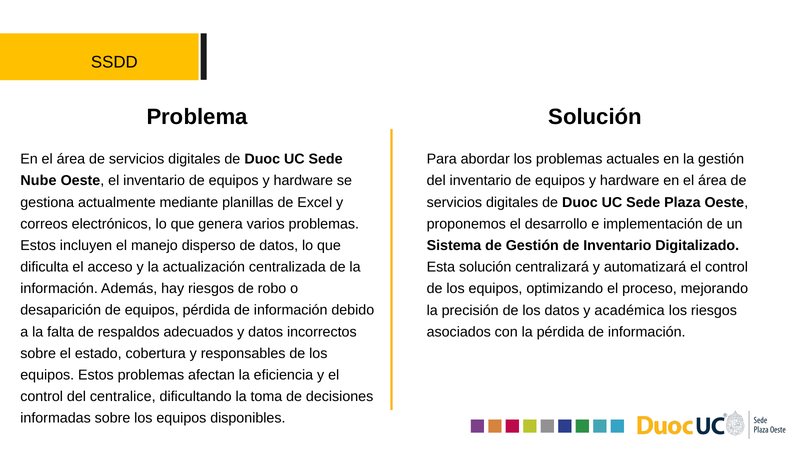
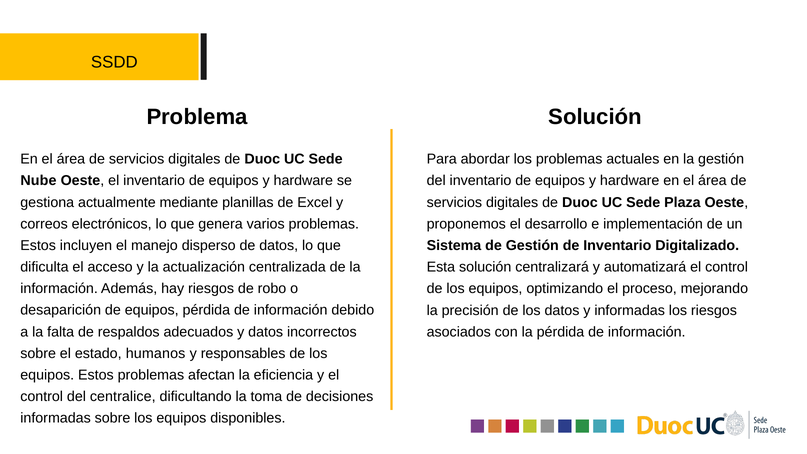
y académica: académica -> informadas (630, 310)
cobertura: cobertura -> humanos (156, 353)
